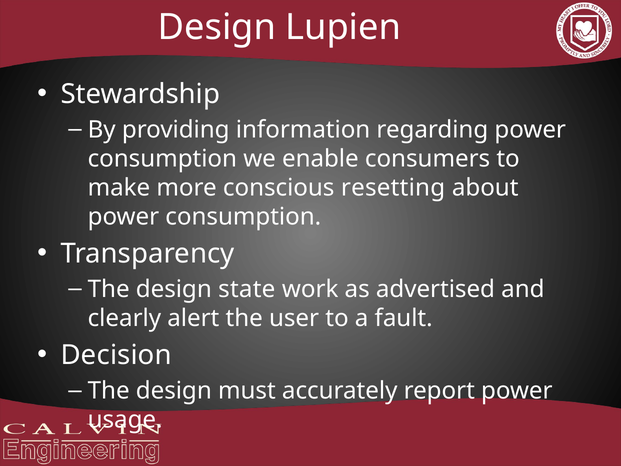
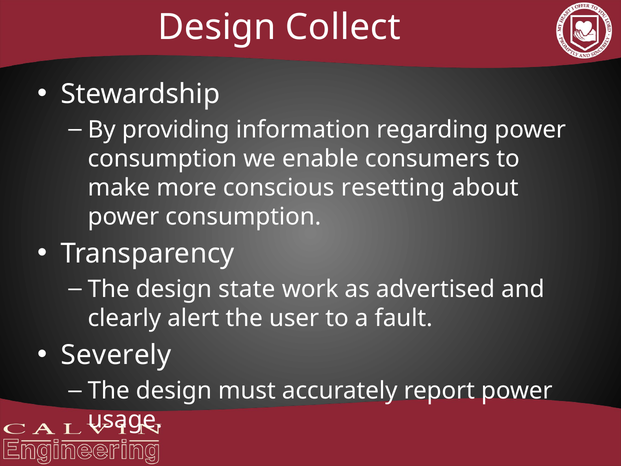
Lupien: Lupien -> Collect (343, 27)
Decision: Decision -> Severely (116, 355)
